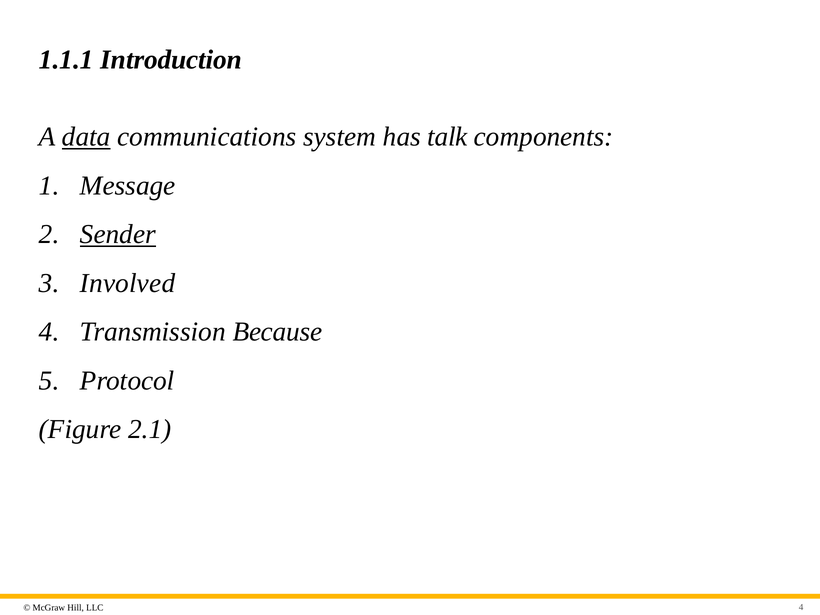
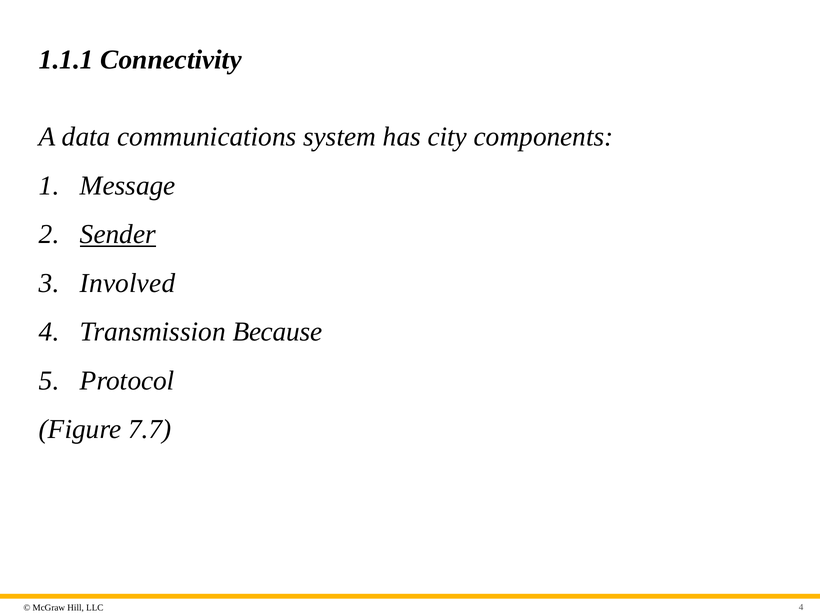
Introduction: Introduction -> Connectivity (171, 60)
data underline: present -> none (86, 137)
talk: talk -> city (447, 137)
2.1: 2.1 -> 7.7 (150, 429)
